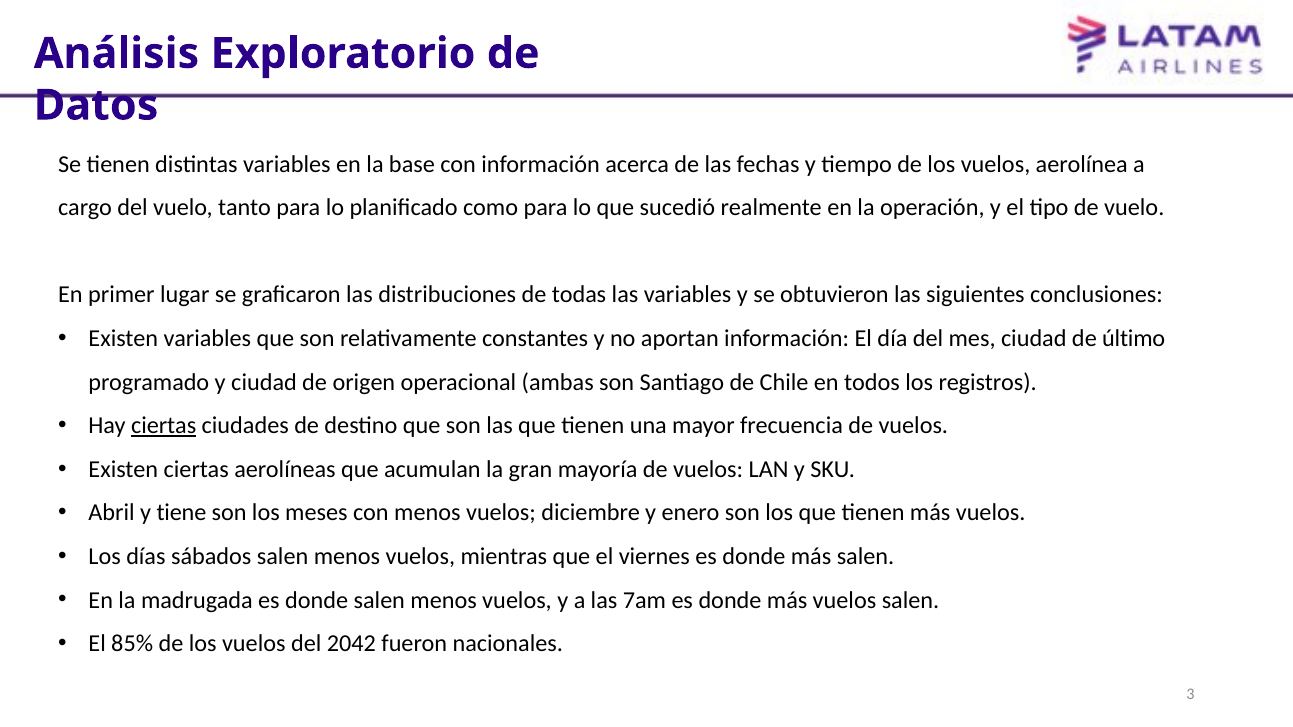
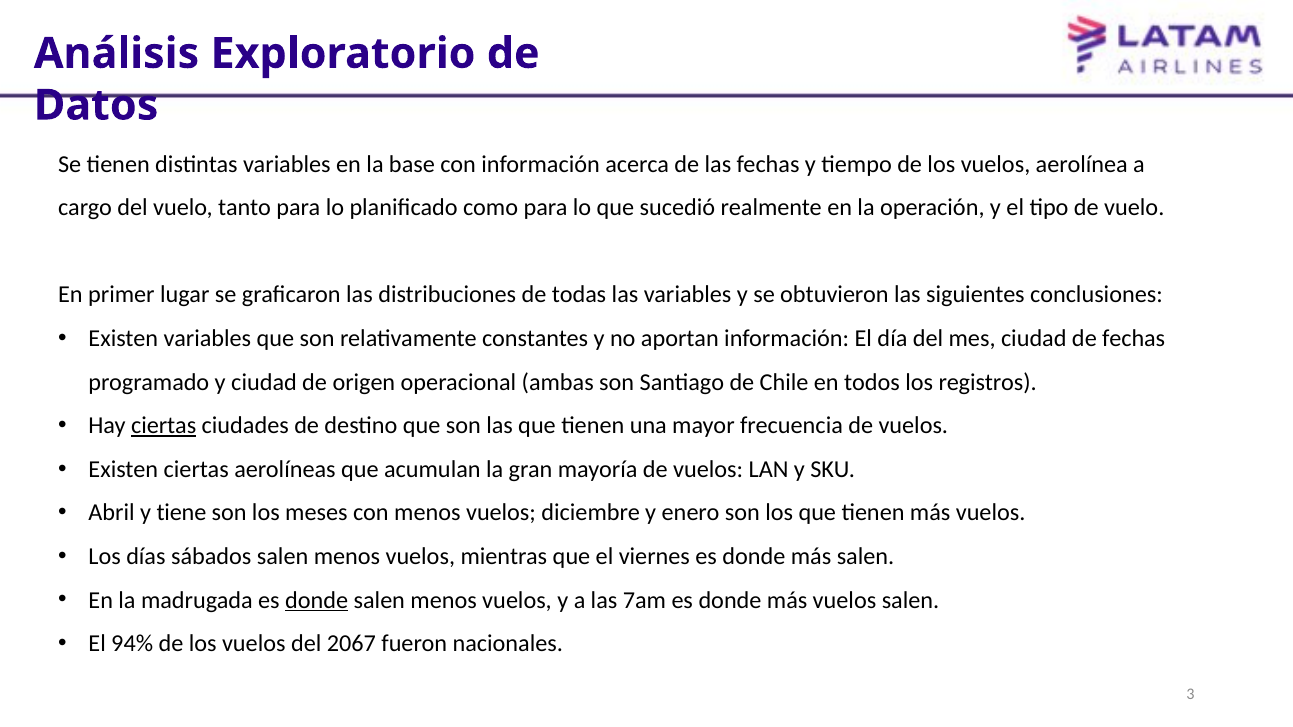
de último: último -> fechas (1134, 339)
donde underline: none -> present (317, 600)
85%: 85% -> 94% (132, 644)
2042: 2042 -> 2067 (351, 644)
